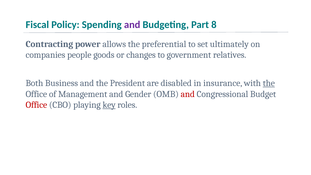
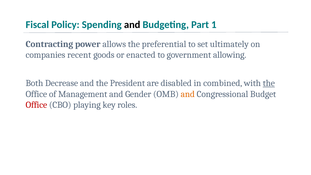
and colour: purple -> black (132, 25)
8: 8 -> 1 (214, 25)
people: people -> recent (79, 55)
changes: changes -> enacted (141, 55)
relatives: relatives -> allowing (230, 55)
Business: Business -> Decrease (62, 83)
insurance: insurance -> combined (223, 83)
and colour: red -> orange (188, 94)
key underline: present -> none (109, 105)
